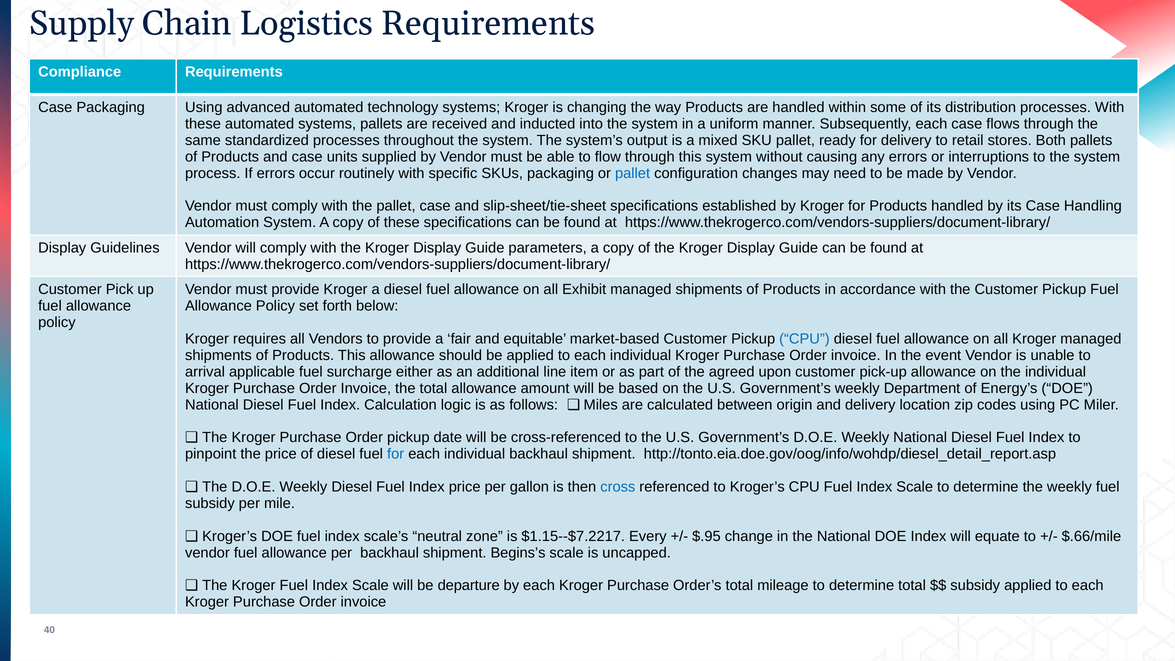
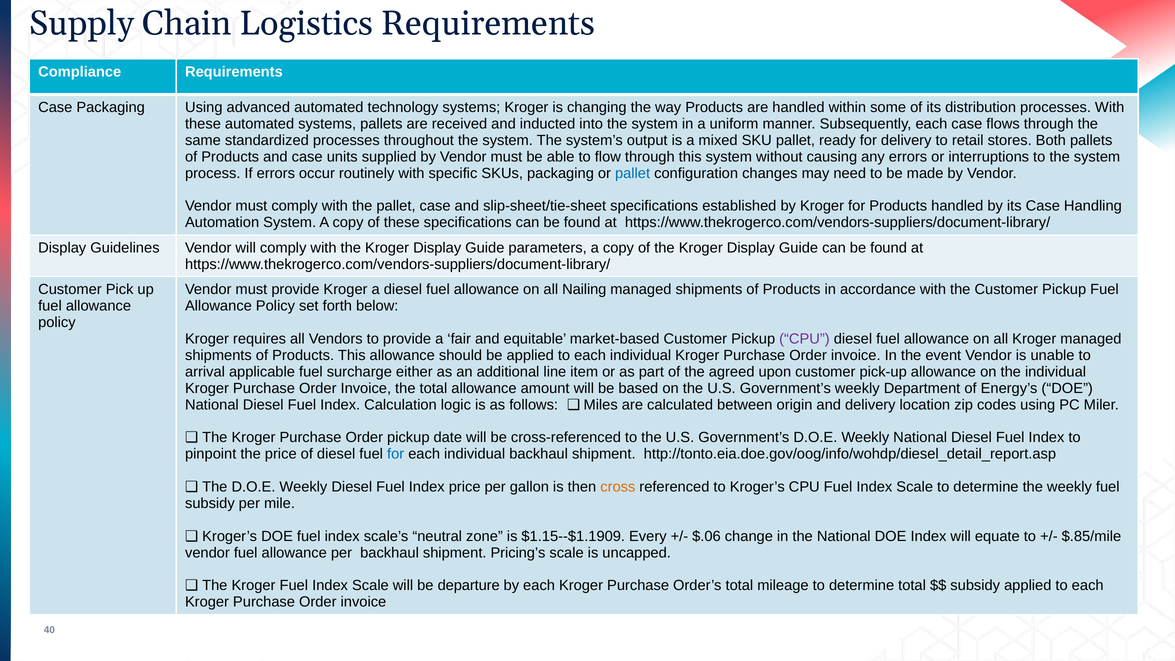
Exhibit: Exhibit -> Nailing (584, 290)
CPU colour: blue -> purple (804, 339)
cross colour: blue -> orange (618, 487)
$1.15--$7.2217: $1.15--$7.2217 -> $1.15--$1.1909 (573, 536)
$.95: $.95 -> $.06 (706, 536)
$.66/mile: $.66/mile -> $.85/mile (1091, 536)
Begins’s: Begins’s -> Pricing’s (518, 553)
